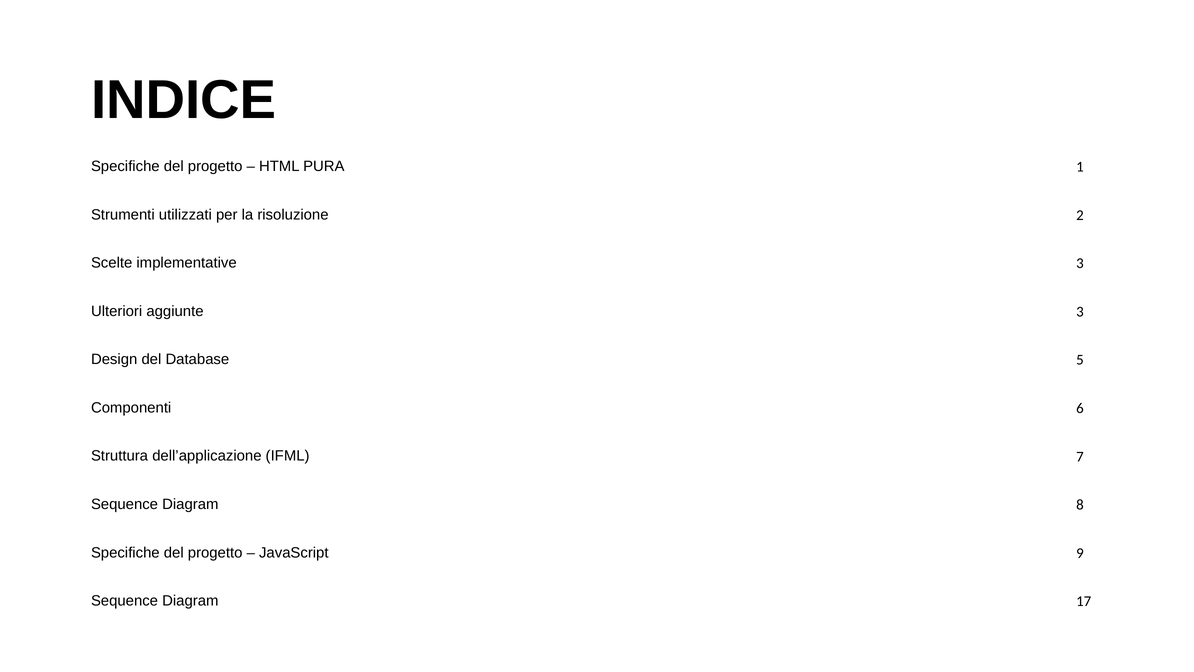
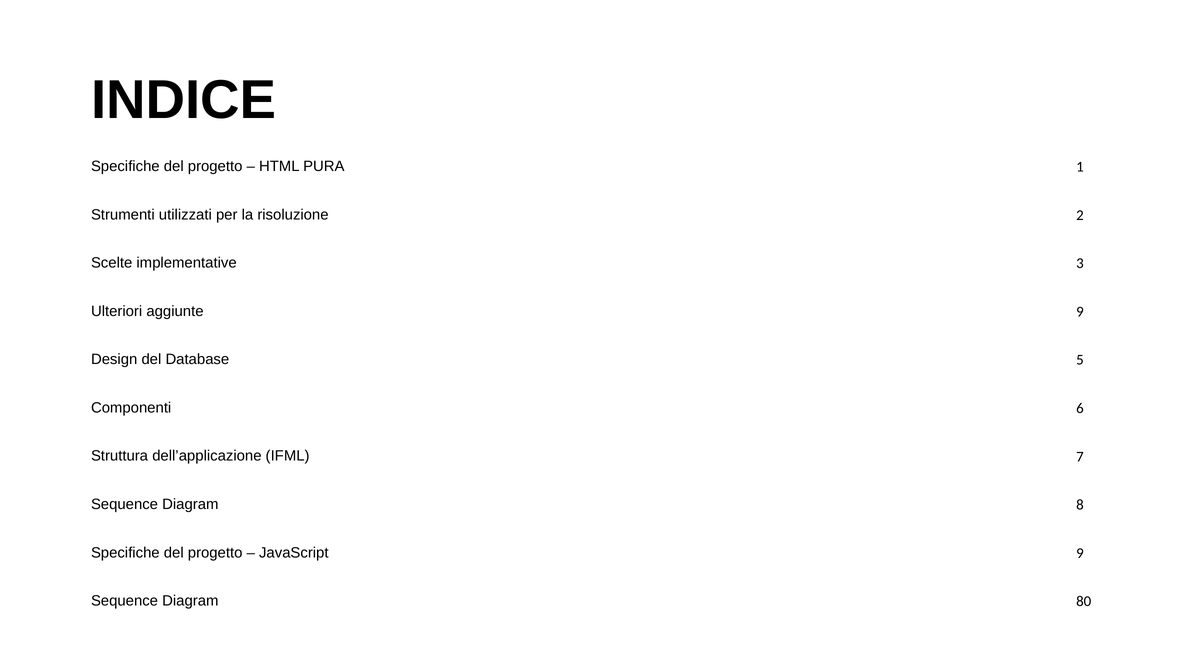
aggiunte 3: 3 -> 9 (1080, 312)
17: 17 -> 80 (1084, 601)
